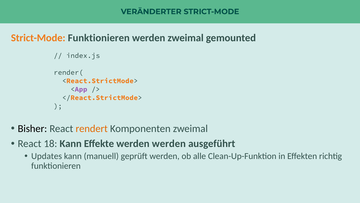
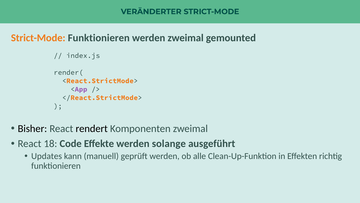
rendert colour: orange -> black (92, 128)
18 Kann: Kann -> Code (71, 143)
werden werden: werden -> solange (169, 143)
